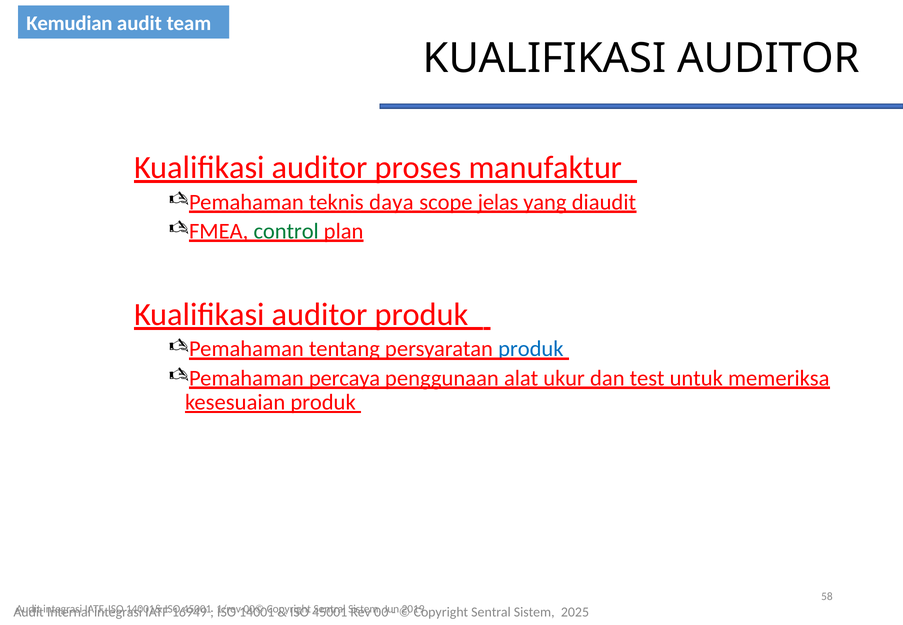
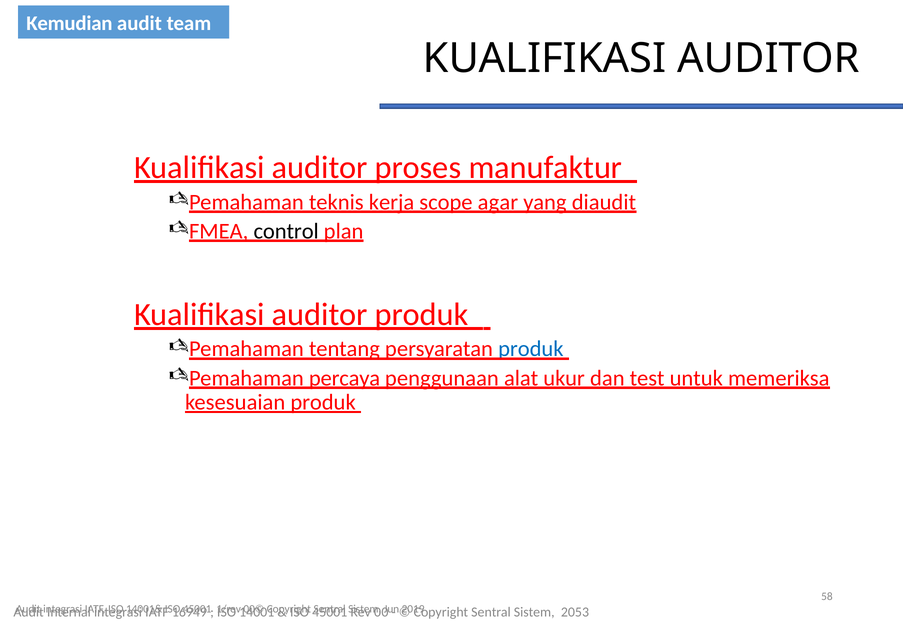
daya: daya -> kerja (392, 202)
jelas: jelas -> agar (498, 202)
control colour: green -> black (286, 231)
2025: 2025 -> 2053 (575, 612)
